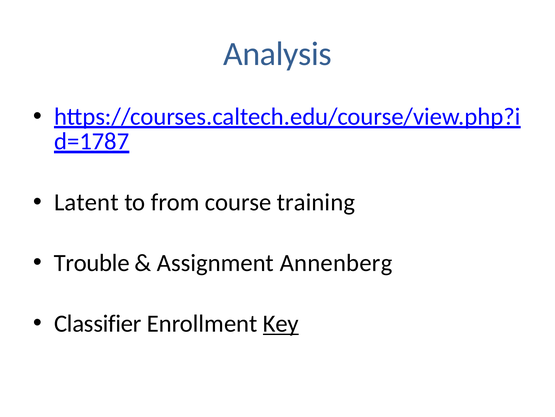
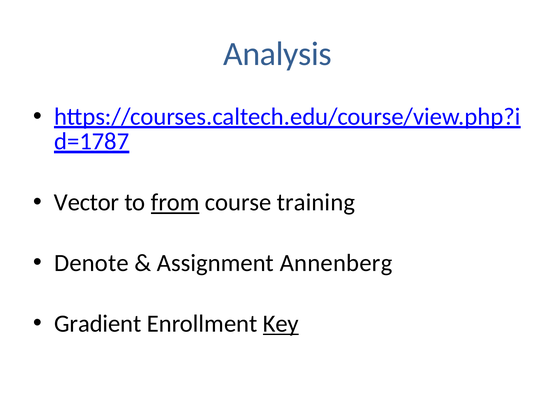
Latent: Latent -> Vector (87, 202)
from underline: none -> present (175, 202)
Trouble: Trouble -> Denote (91, 263)
Classifier: Classifier -> Gradient (98, 323)
